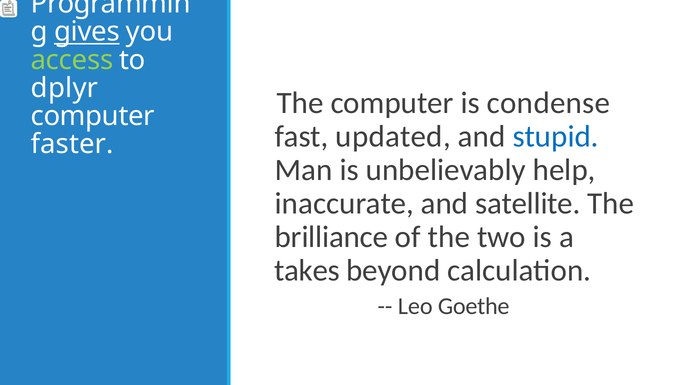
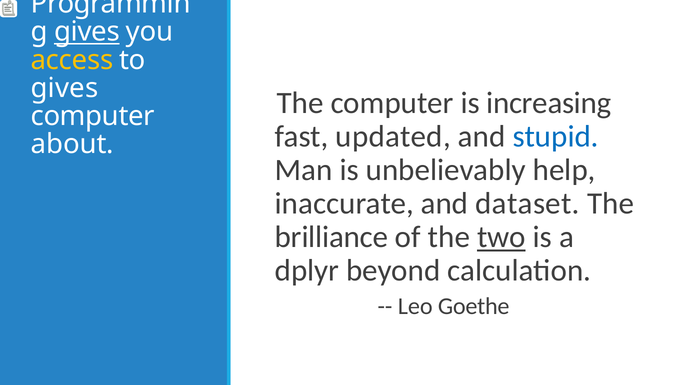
access colour: light green -> yellow (72, 60)
dplyr: dplyr -> gives (65, 88)
condense: condense -> increasing (549, 103)
faster: faster -> about (72, 145)
satellite: satellite -> dataset (528, 204)
two underline: none -> present (501, 237)
takes: takes -> dplyr (307, 271)
